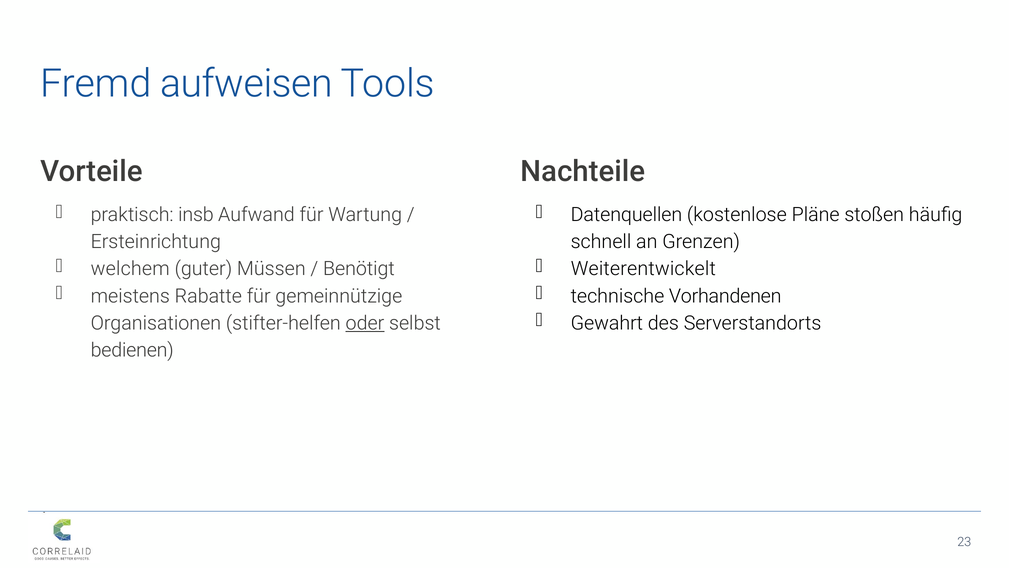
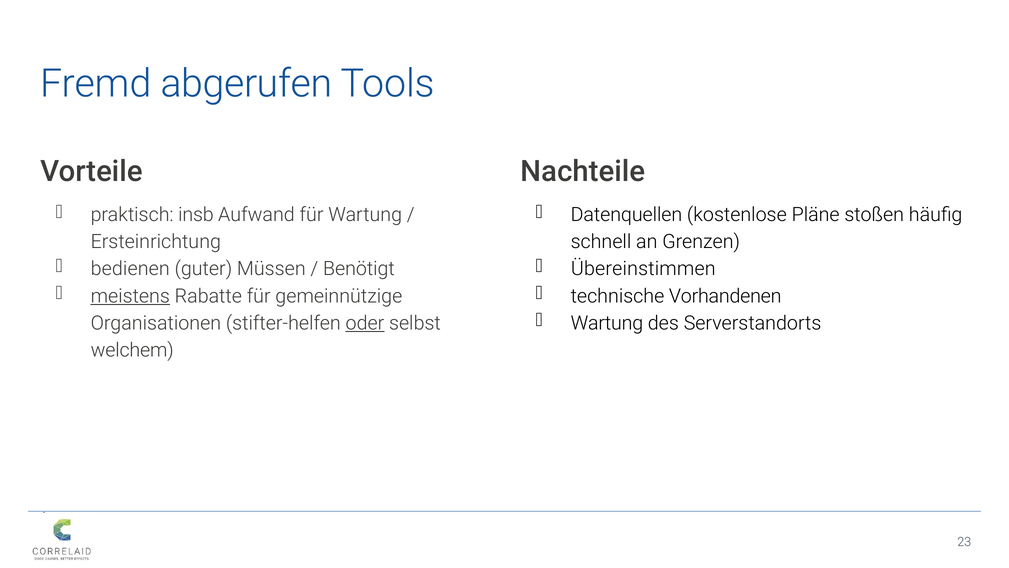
aufweisen: aufweisen -> abgerufen (246, 84)
welchem: welchem -> bedienen (130, 269)
Weiterentwickelt: Weiterentwickelt -> Übereinstimmen (643, 269)
meistens underline: none -> present (130, 296)
Gewahrt: Gewahrt -> Wartung (607, 323)
bedienen: bedienen -> welchem (132, 350)
